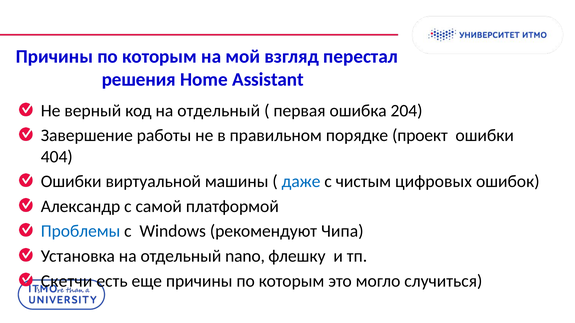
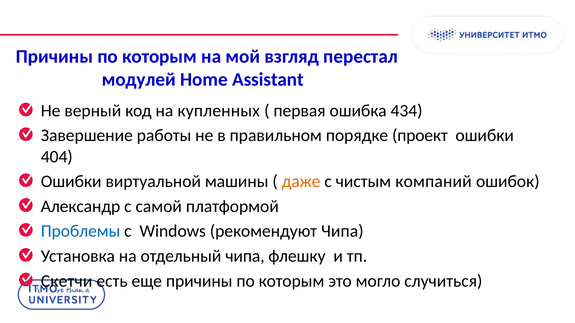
решения: решения -> модулей (139, 80)
код на отдельный: отдельный -> купленных (219, 111)
204: 204 -> 434 (407, 111)
даже colour: blue -> orange (301, 182)
цифровых: цифровых -> компаний (434, 182)
отдельный nano: nano -> чипа (245, 256)
